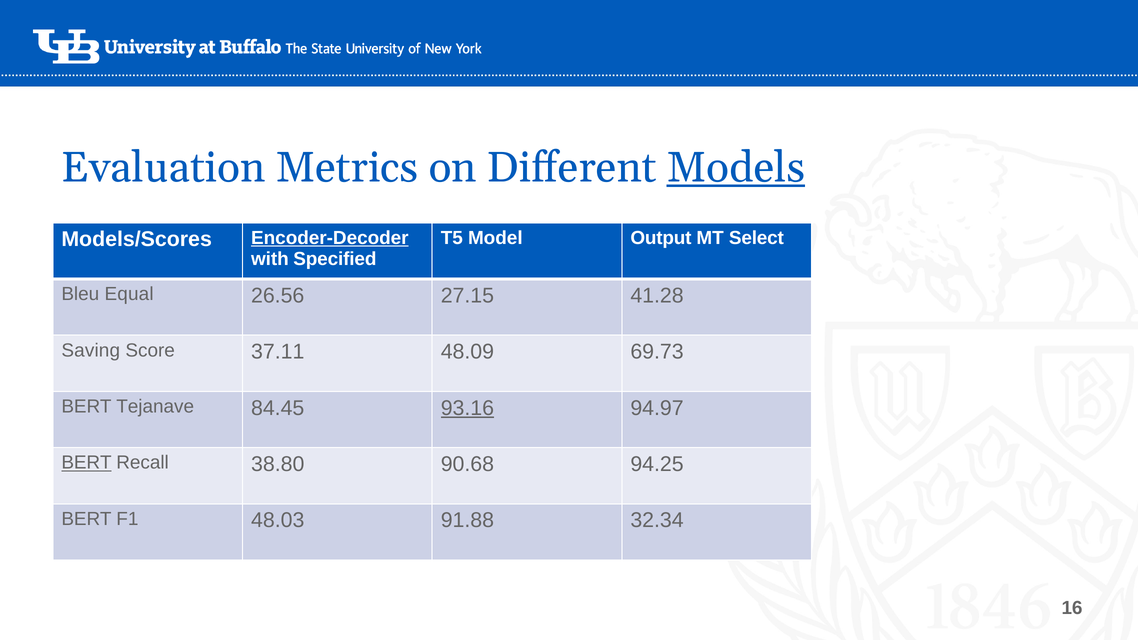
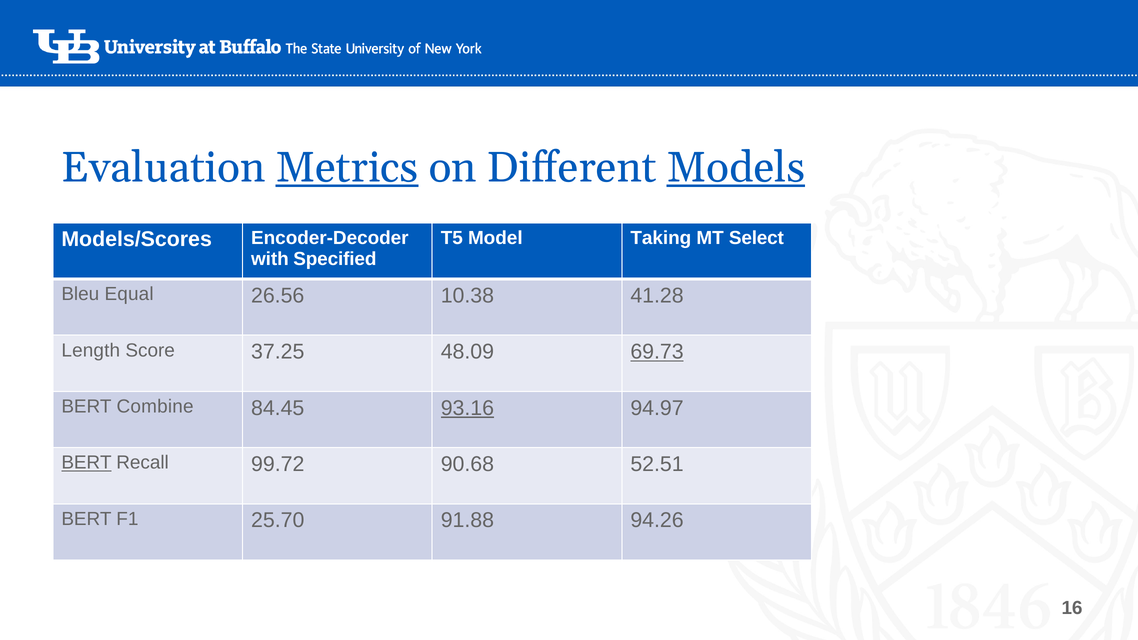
Metrics underline: none -> present (347, 168)
Output: Output -> Taking (661, 238)
Encoder-Decoder underline: present -> none (330, 238)
27.15: 27.15 -> 10.38 (467, 296)
Saving: Saving -> Length (91, 350)
37.11: 37.11 -> 37.25 (278, 352)
69.73 underline: none -> present (657, 352)
Tejanave: Tejanave -> Combine (155, 407)
38.80: 38.80 -> 99.72 (278, 464)
94.25: 94.25 -> 52.51 (657, 464)
48.03: 48.03 -> 25.70 (278, 521)
32.34: 32.34 -> 94.26 (657, 521)
